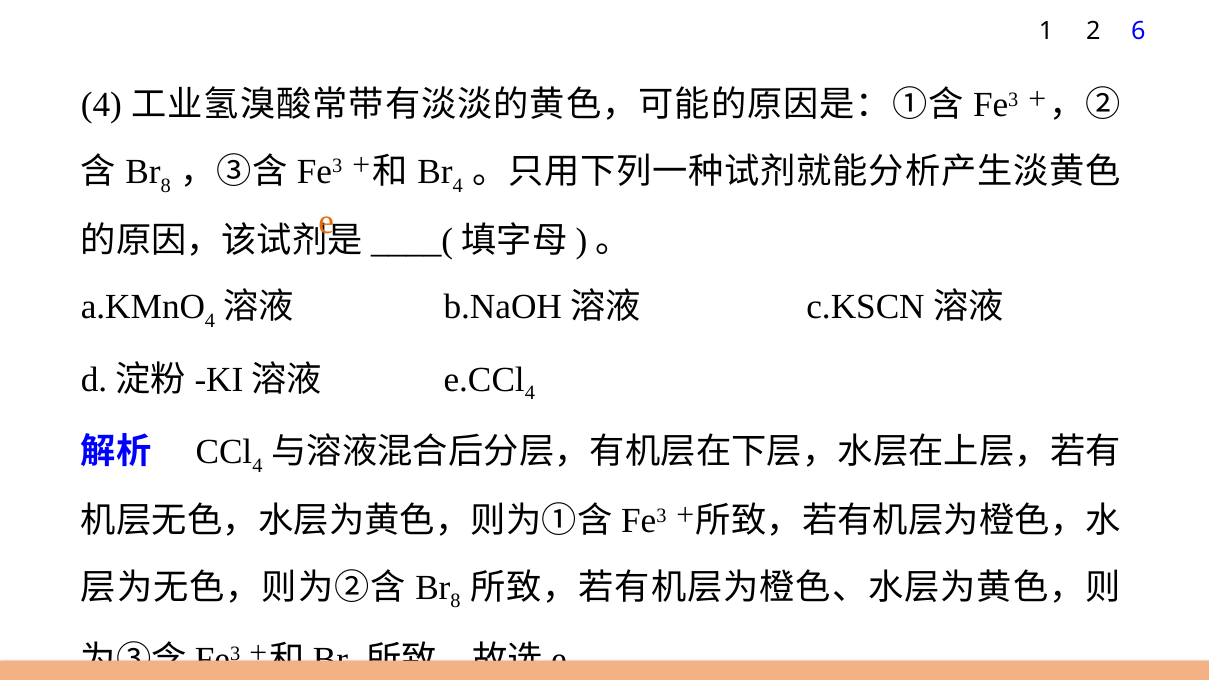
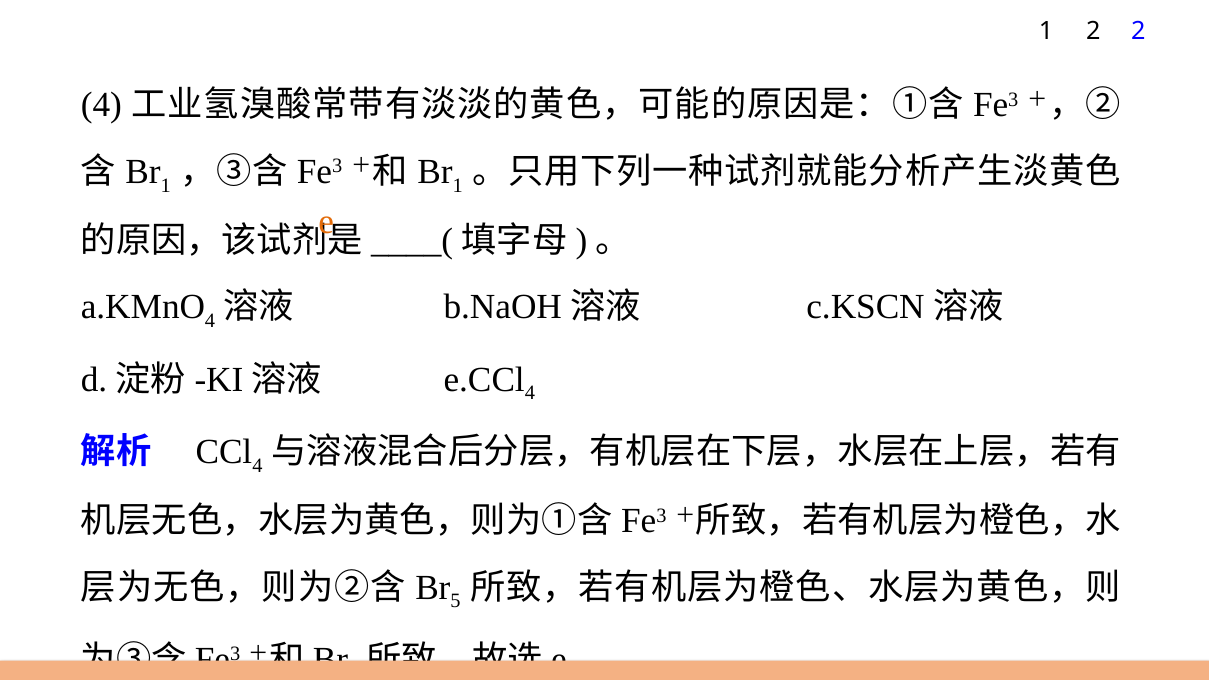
2 6: 6 -> 2 (1138, 31)
8: 8 -> 1 (166, 185)
4: 4 -> 1 (458, 185)
8: 8 -> 5 (456, 601)
